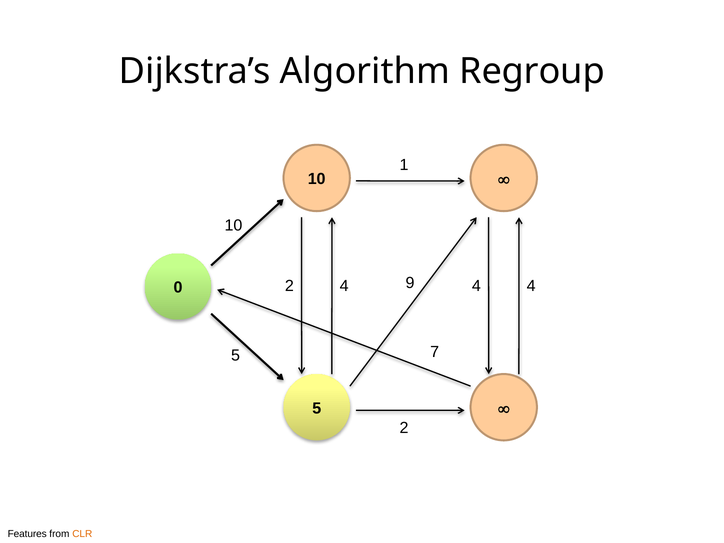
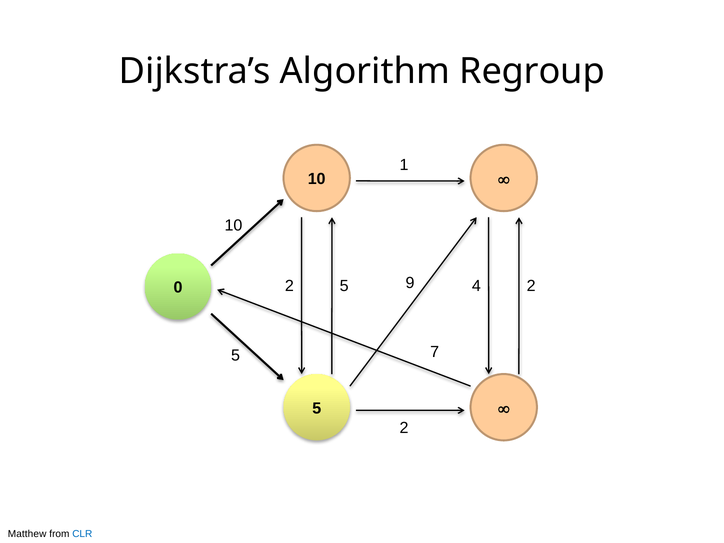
2 4: 4 -> 5 (344, 286)
4 4: 4 -> 2 (531, 286)
Features: Features -> Matthew (27, 534)
CLR colour: orange -> blue (82, 534)
